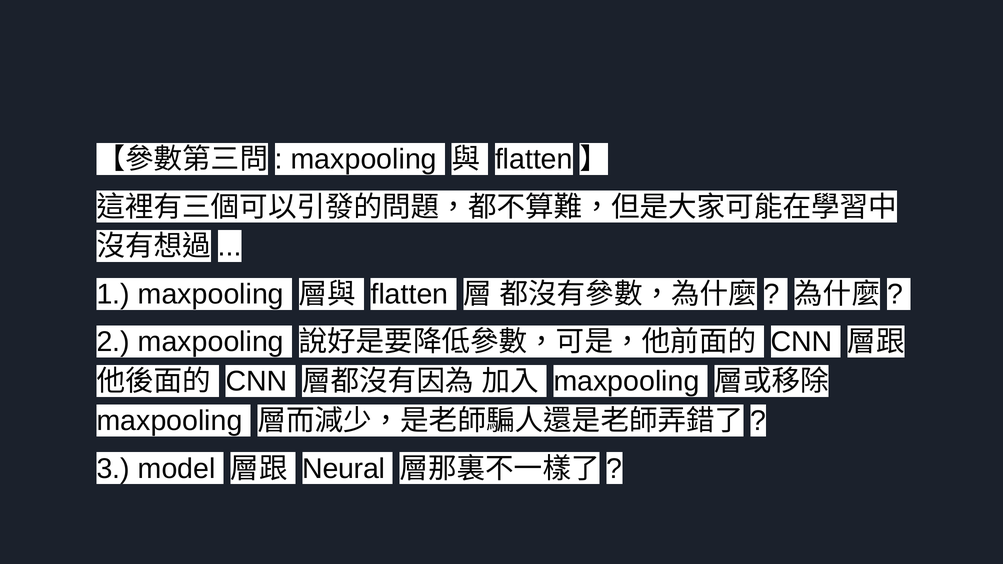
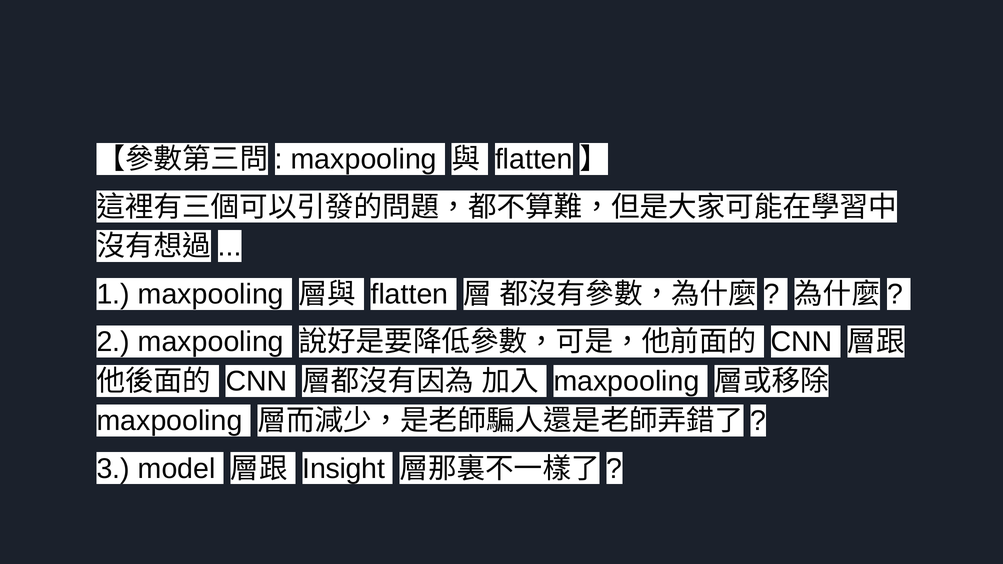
Neural: Neural -> Insight (344, 469)
